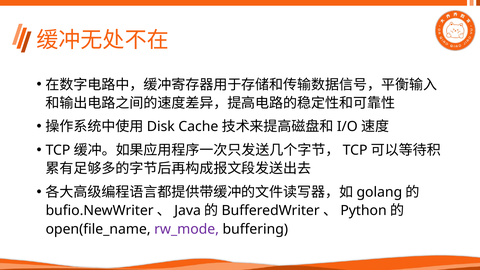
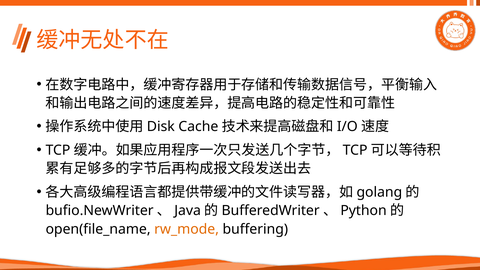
rw_mode colour: purple -> orange (187, 229)
